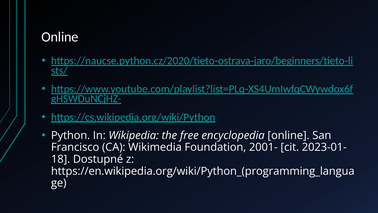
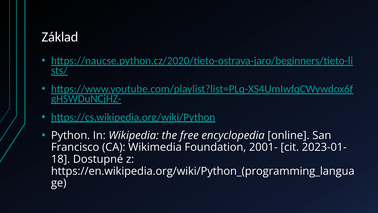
Online: Online -> Základ (60, 37)
